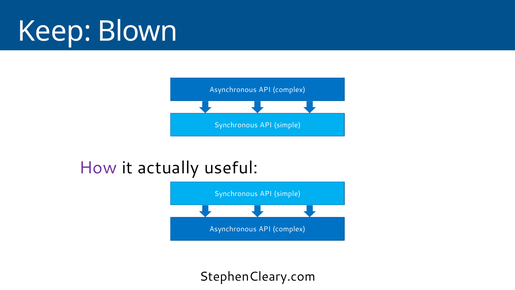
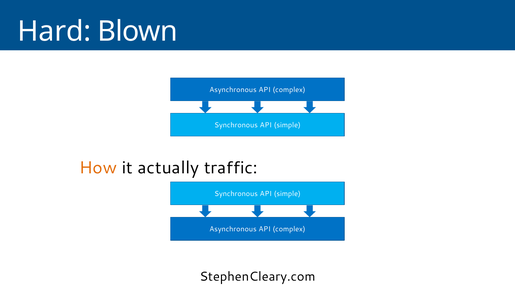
Keep: Keep -> Hard (54, 31)
How colour: purple -> orange (98, 168)
useful: useful -> traffic (231, 168)
